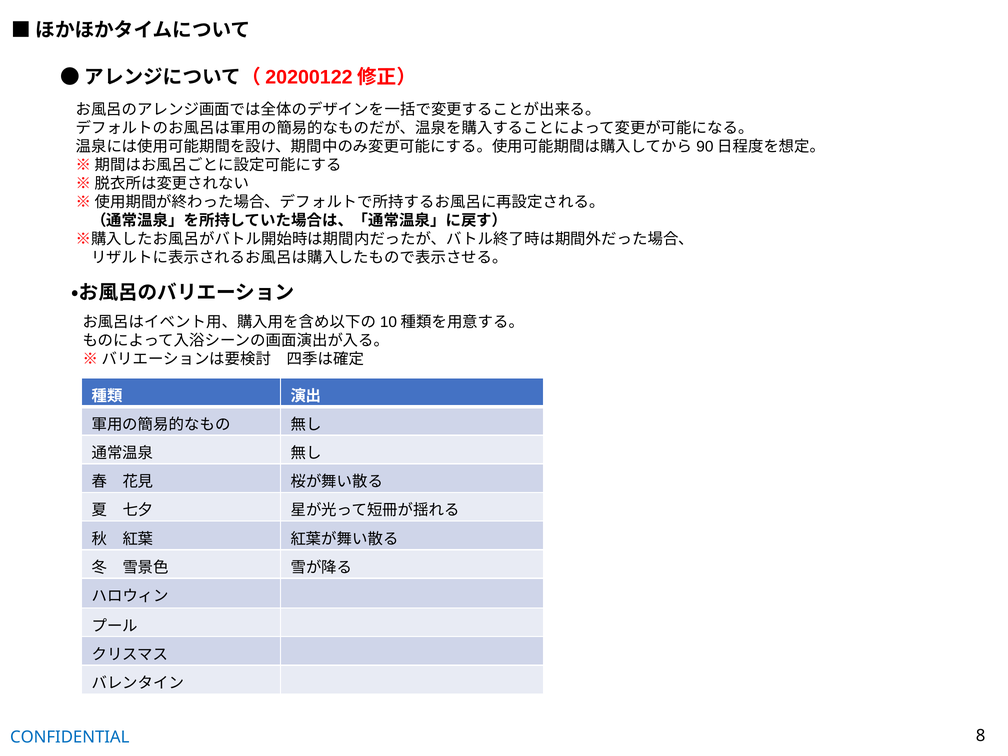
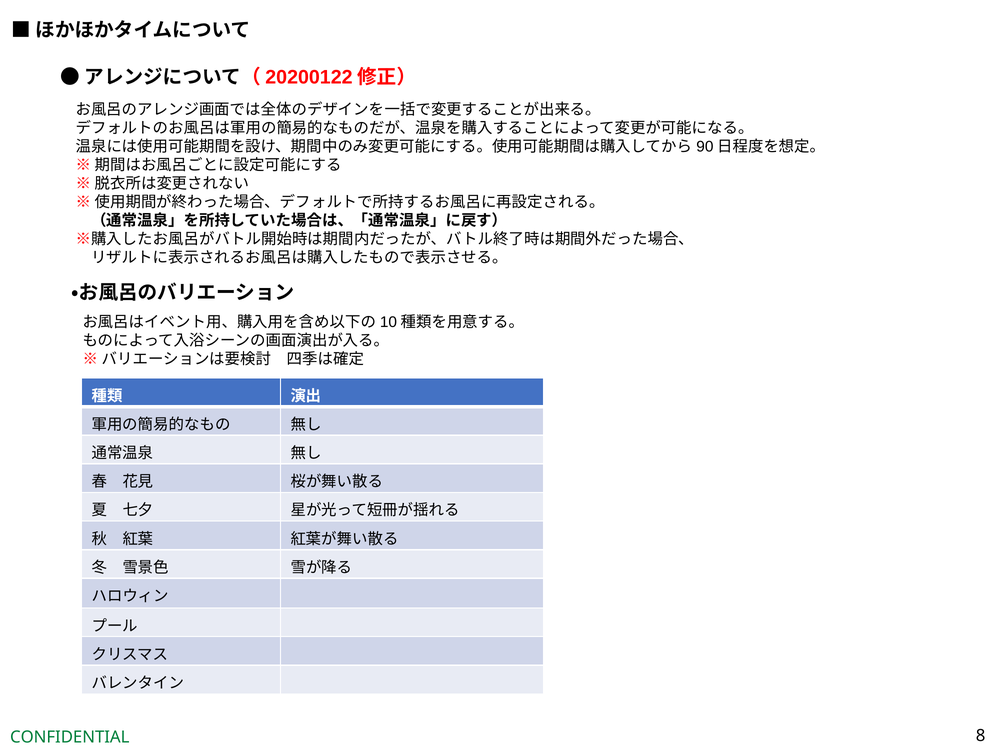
CONFIDENTIAL colour: blue -> green (70, 737)
